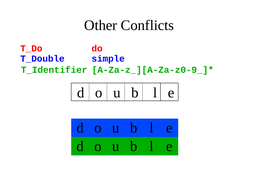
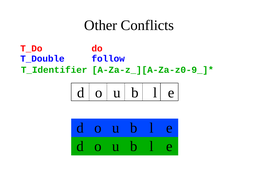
simple: simple -> follow (108, 59)
